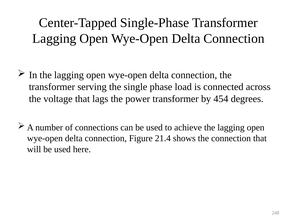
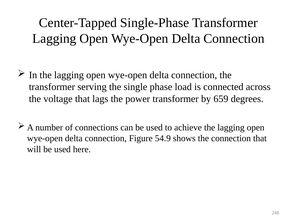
454: 454 -> 659 (221, 99)
21.4: 21.4 -> 54.9 (163, 138)
